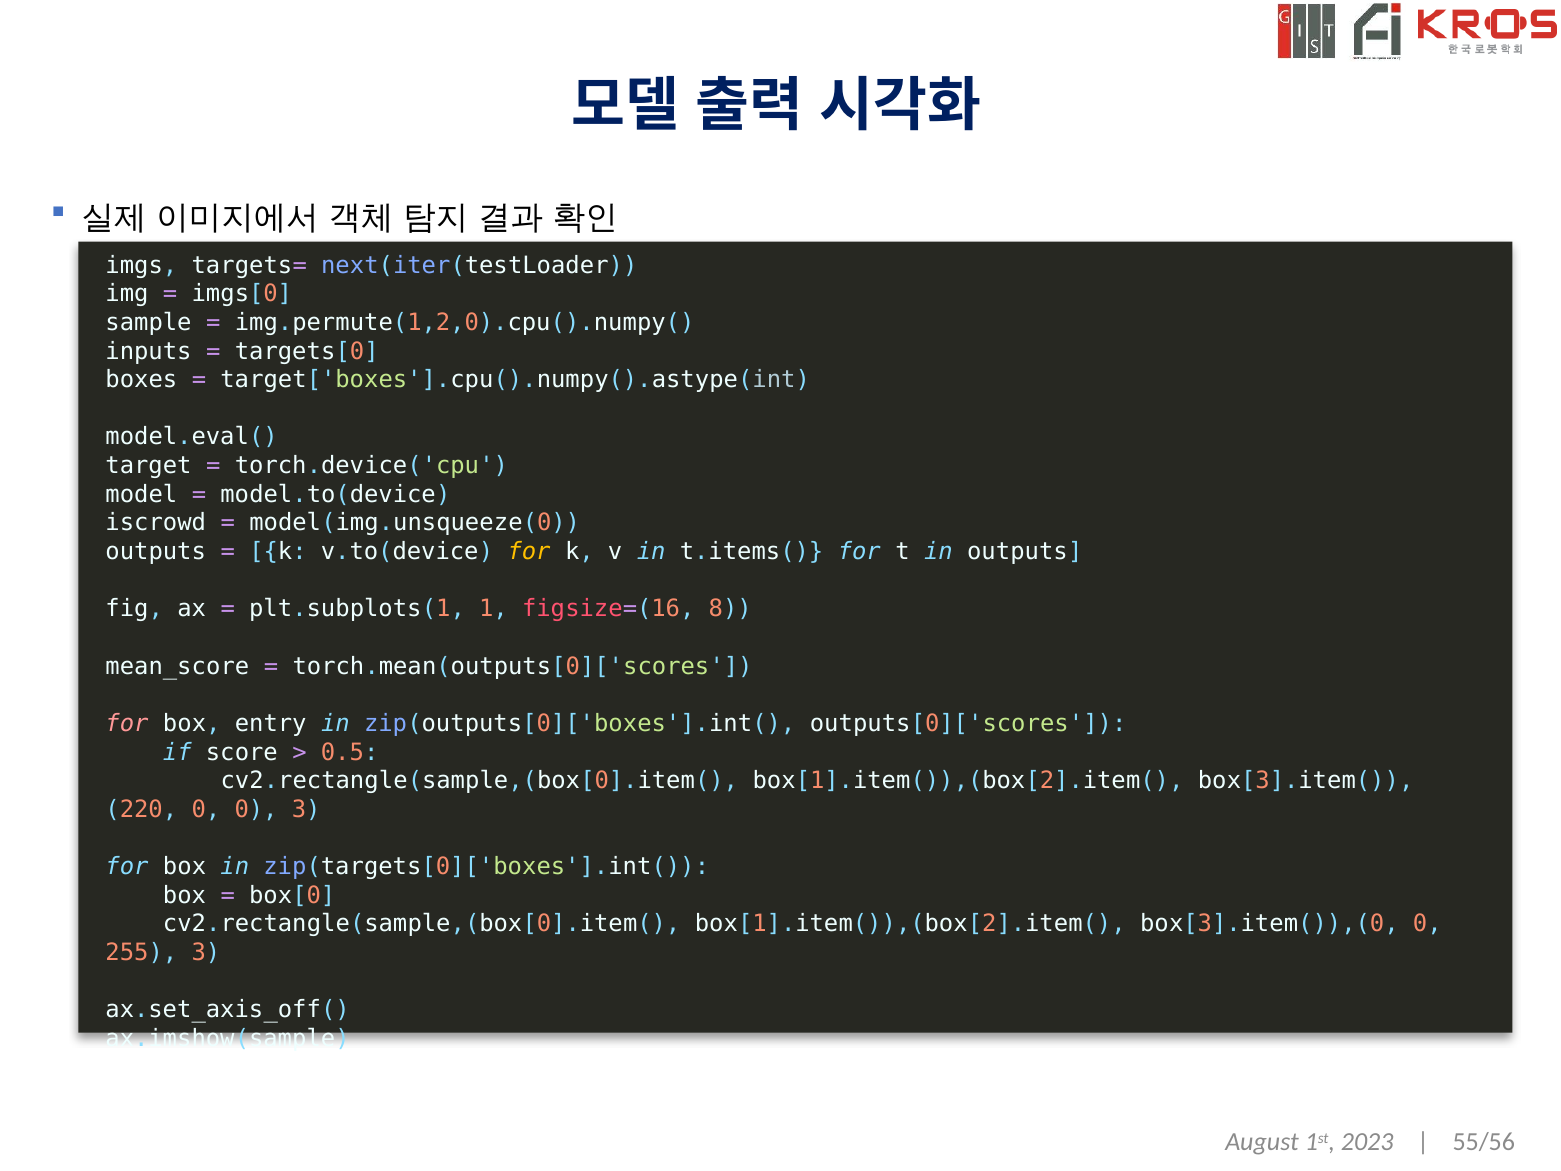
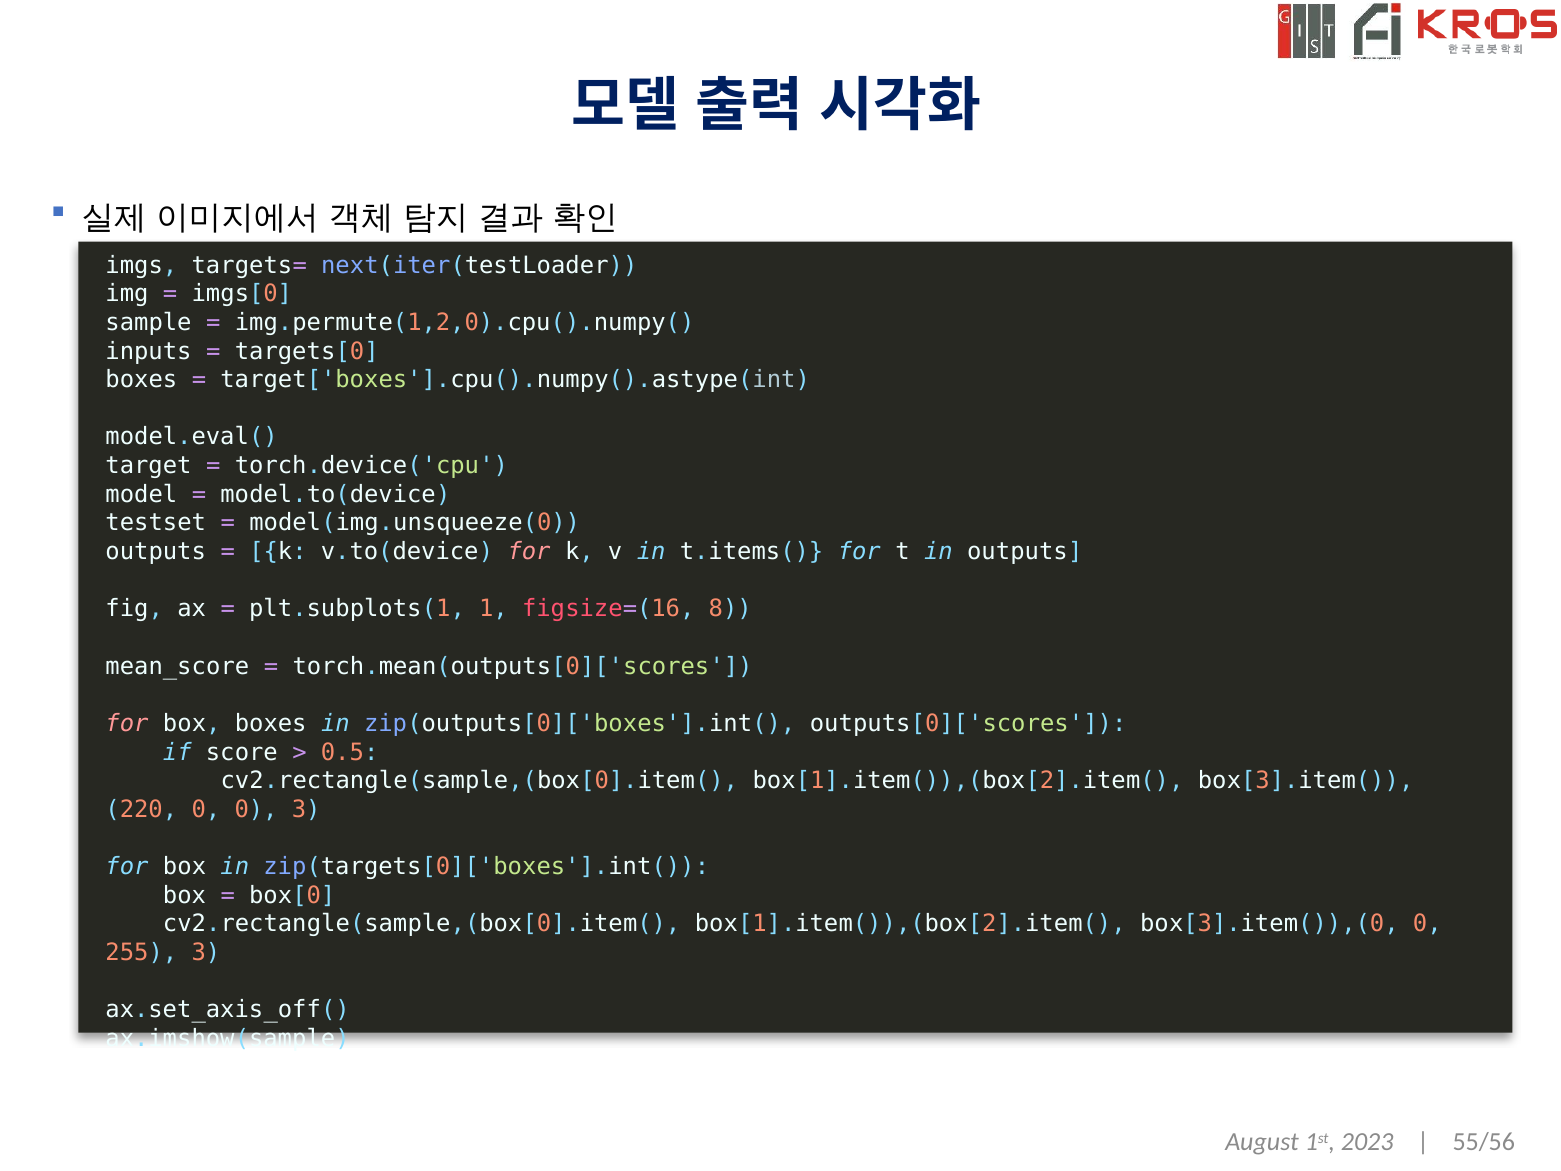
iscrowd: iscrowd -> testset (156, 523)
for colour: yellow -> pink (529, 552)
box entry: entry -> boxes (271, 723)
